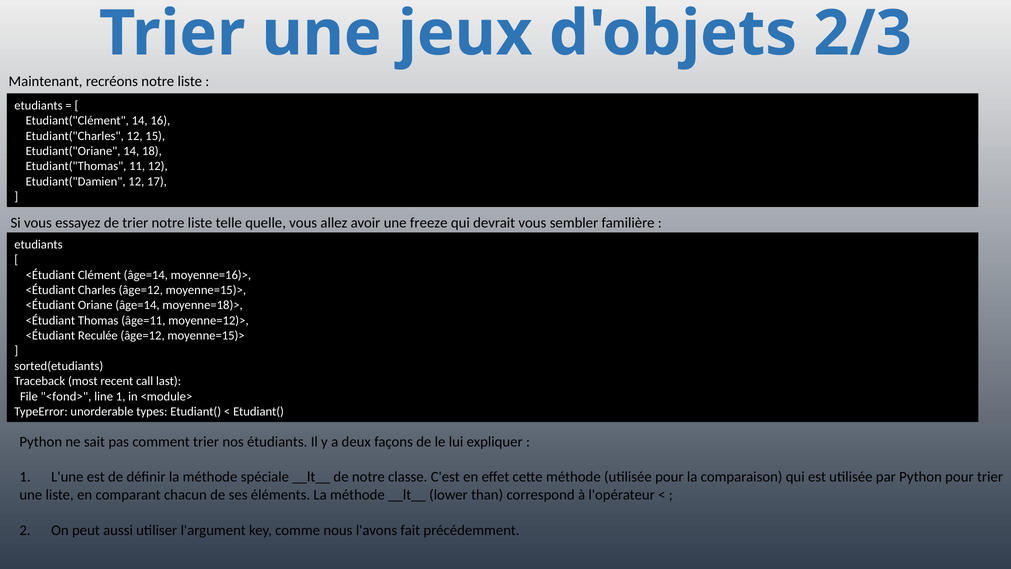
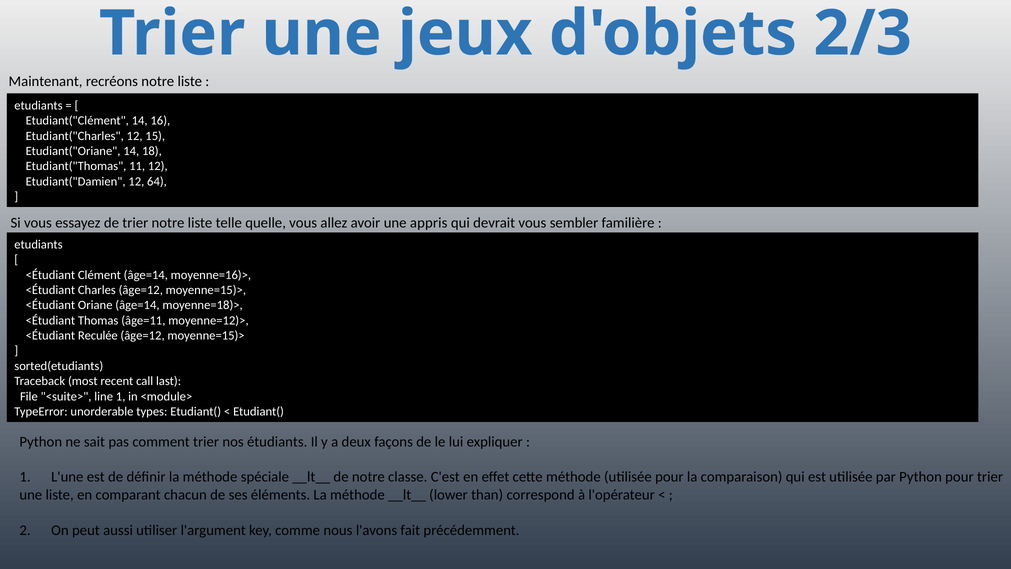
17: 17 -> 64 (157, 181)
freeze: freeze -> appris (429, 223)
<fond>: <fond> -> <suite> (66, 396)
